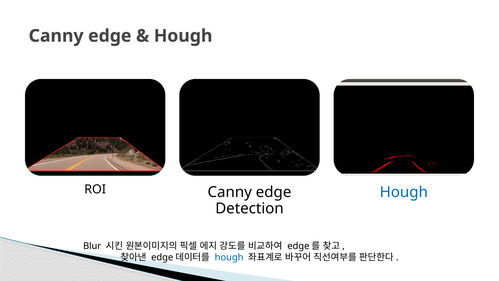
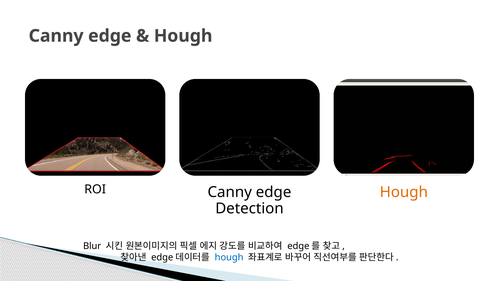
Hough colour: blue -> orange (404, 192)
